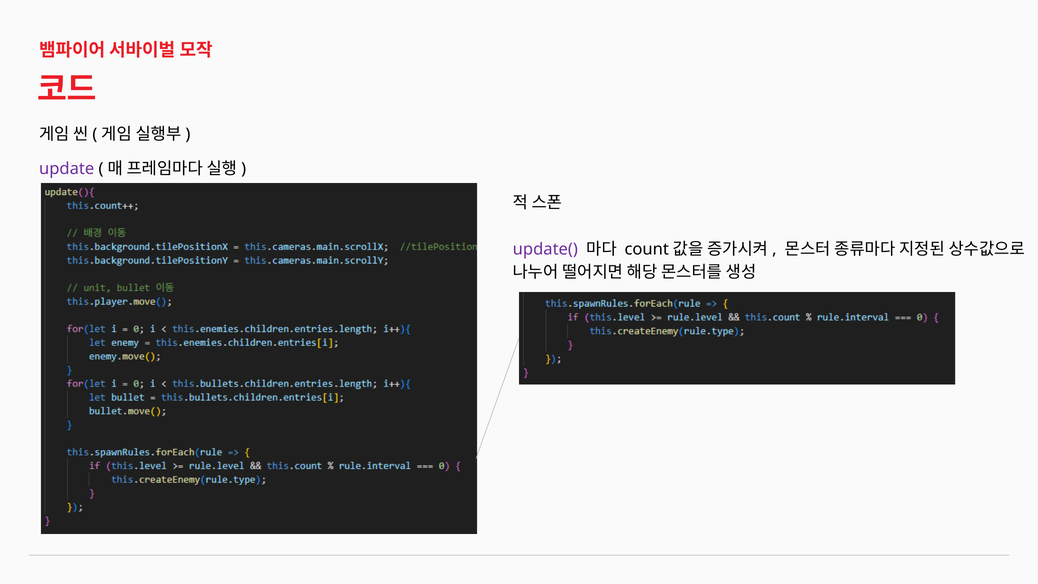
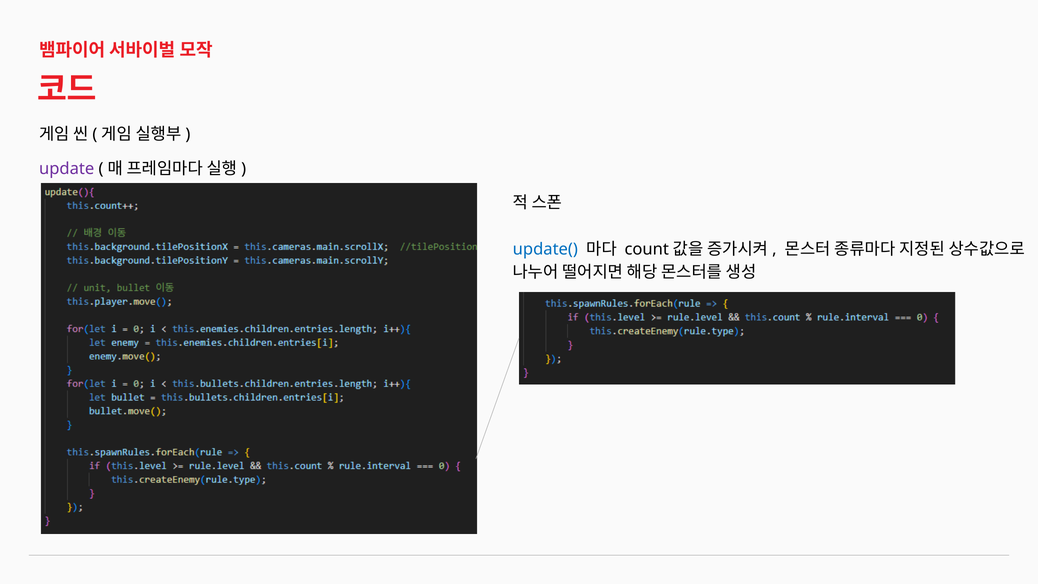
update( colour: purple -> blue (545, 249)
